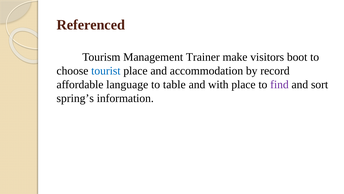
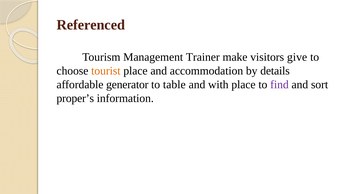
boot: boot -> give (297, 57)
tourist colour: blue -> orange (106, 71)
record: record -> details (275, 71)
language: language -> generator (127, 84)
spring’s: spring’s -> proper’s (75, 98)
